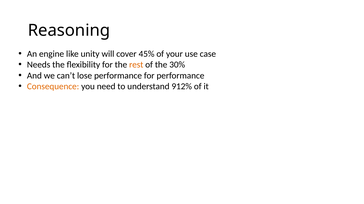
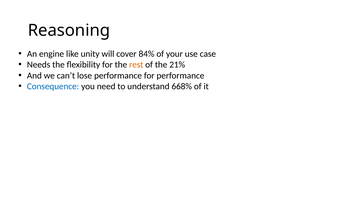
45%: 45% -> 84% (147, 54)
30%: 30% -> 21% (177, 65)
Consequence colour: orange -> blue (53, 87)
912%: 912% -> 668% (182, 87)
